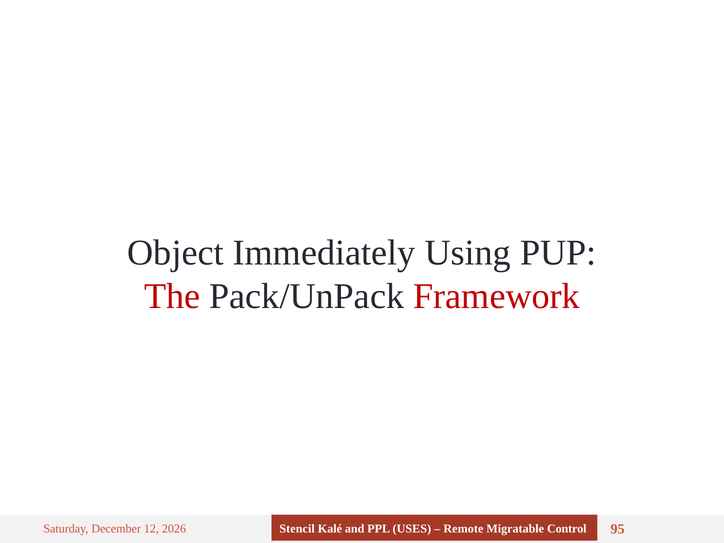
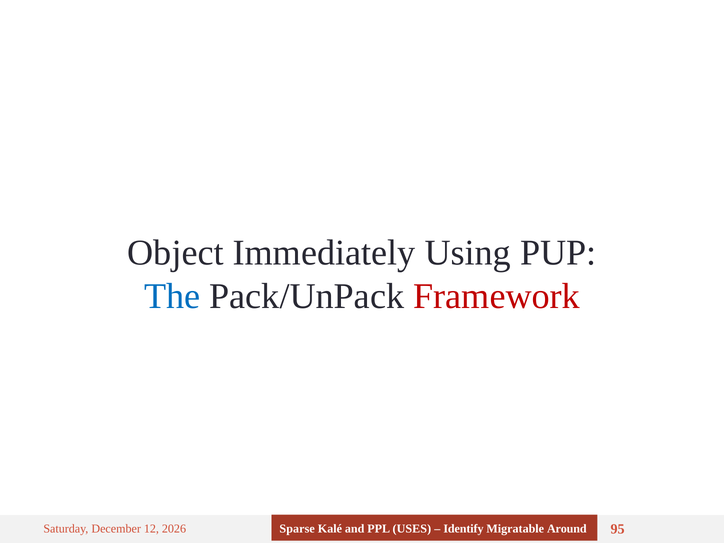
The colour: red -> blue (172, 296)
Stencil: Stencil -> Sparse (297, 529)
Remote: Remote -> Identify (463, 529)
Control: Control -> Around (567, 529)
